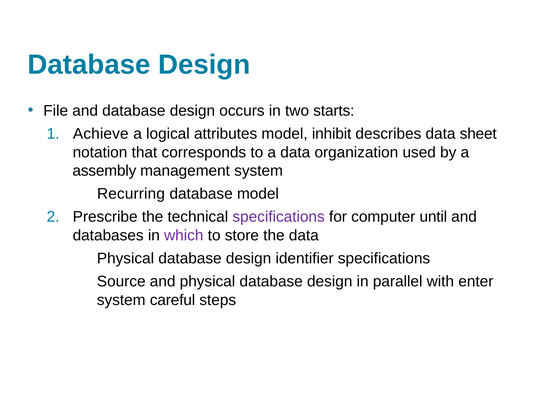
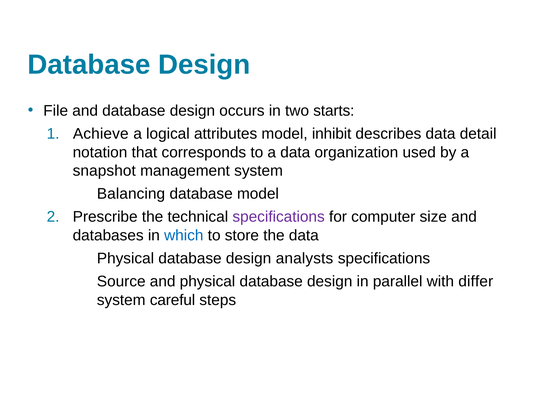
sheet: sheet -> detail (478, 134)
assembly: assembly -> snapshot (104, 171)
Recurring: Recurring -> Balancing (131, 194)
until: until -> size (433, 217)
which colour: purple -> blue (184, 235)
identifier: identifier -> analysts (305, 258)
enter: enter -> differ (476, 281)
